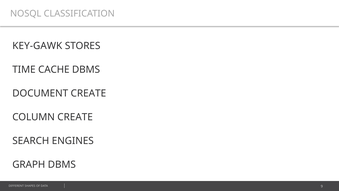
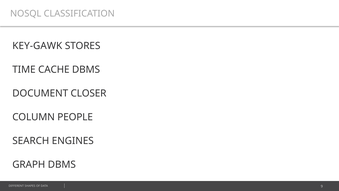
DOCUMENT CREATE: CREATE -> CLOSER (88, 93)
COLUMN CREATE: CREATE -> PEOPLE (75, 117)
